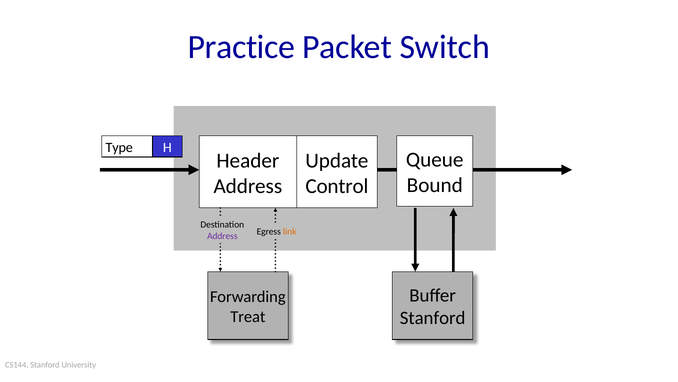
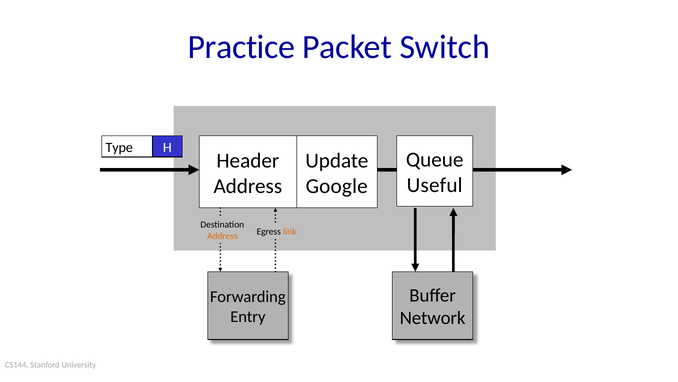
Bound: Bound -> Useful (435, 185)
Control: Control -> Google (337, 186)
Address colour: purple -> orange (222, 236)
Treat: Treat -> Entry (248, 316)
Stanford: Stanford -> Network (433, 318)
